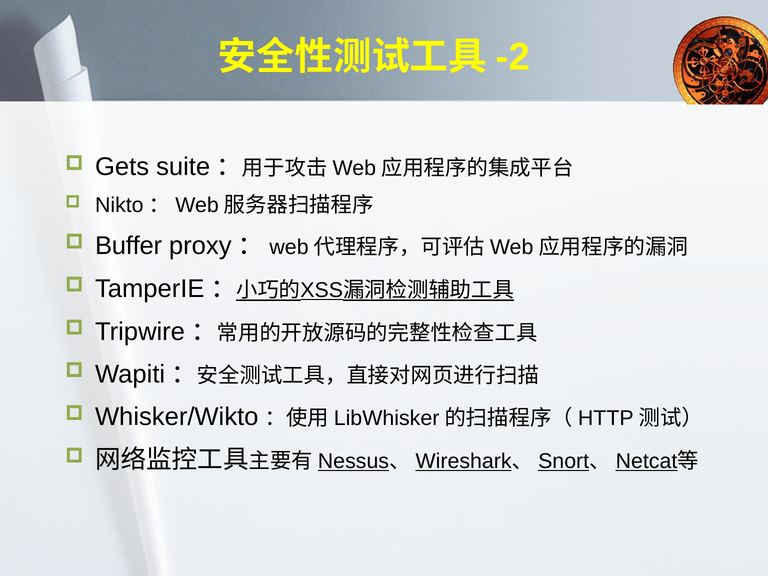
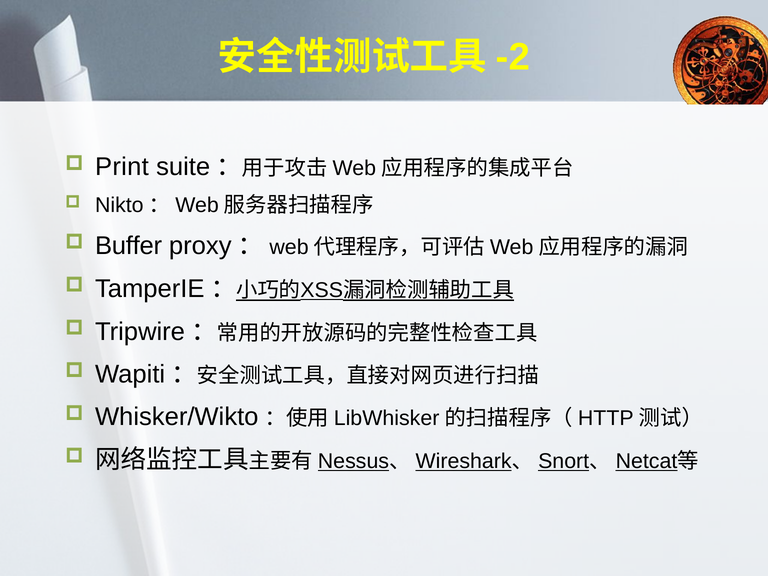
Gets: Gets -> Print (122, 167)
